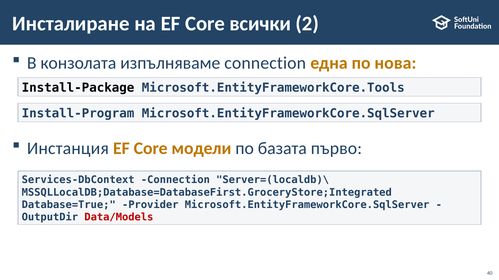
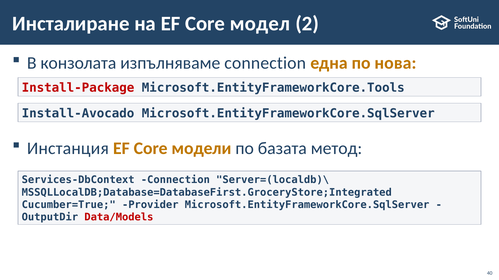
всички: всички -> модел (260, 24)
Install-Package colour: black -> red (78, 88)
Install-Program: Install-Program -> Install-Avocado (78, 114)
първо: първо -> метод (336, 149)
Database=True: Database=True -> Cucumber=True (69, 205)
